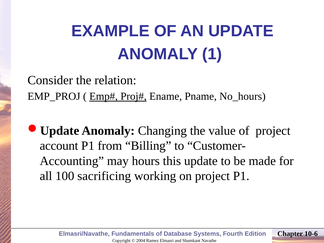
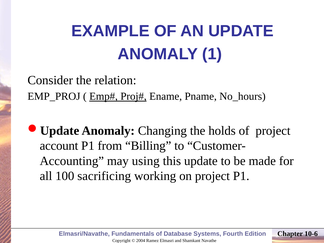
value: value -> holds (222, 131)
hours: hours -> using (146, 161)
